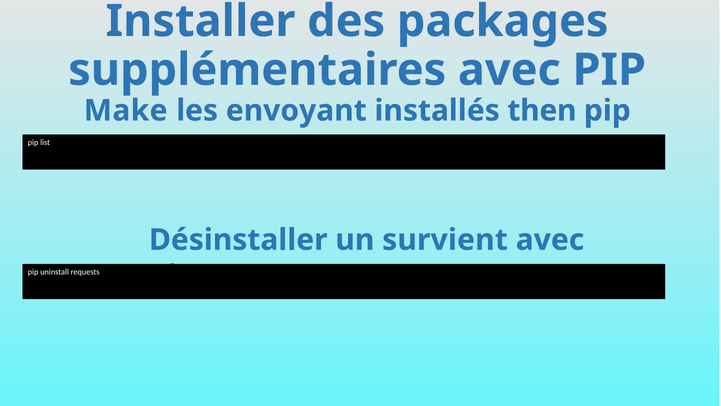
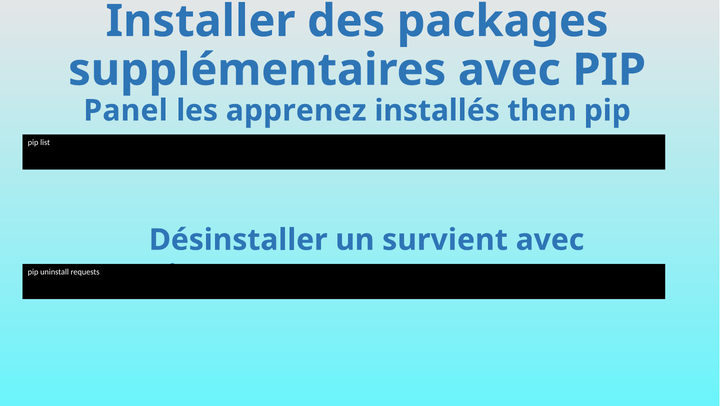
Make: Make -> Panel (126, 111)
envoyant: envoyant -> apprenez (296, 111)
